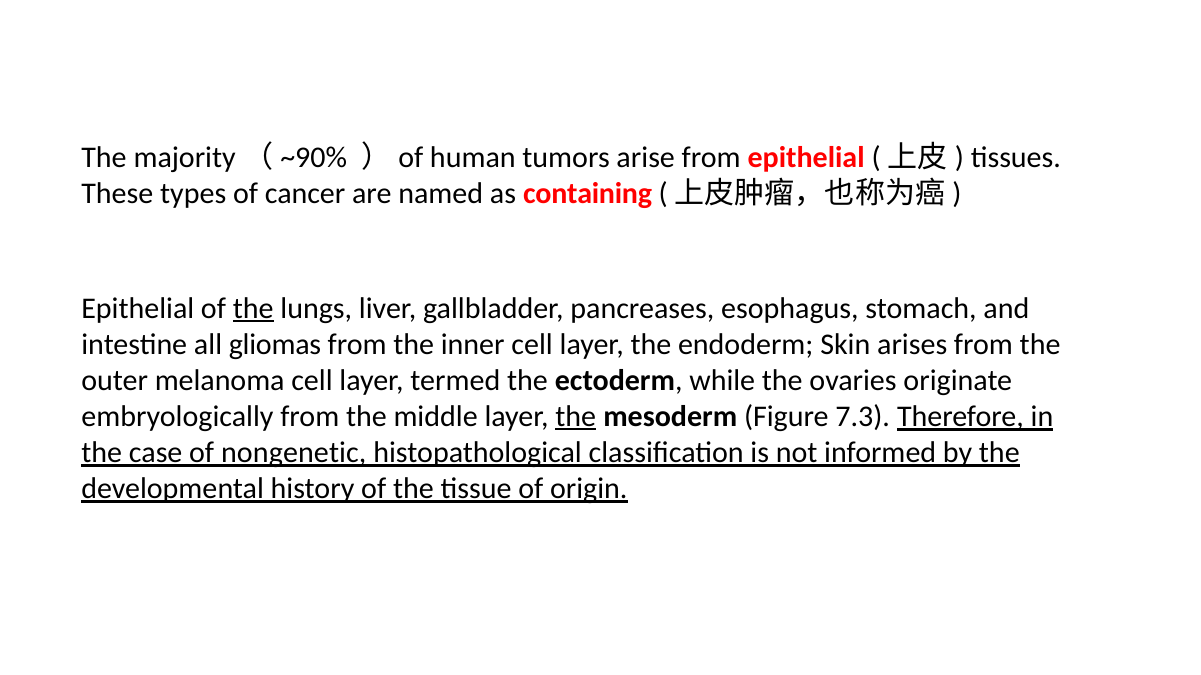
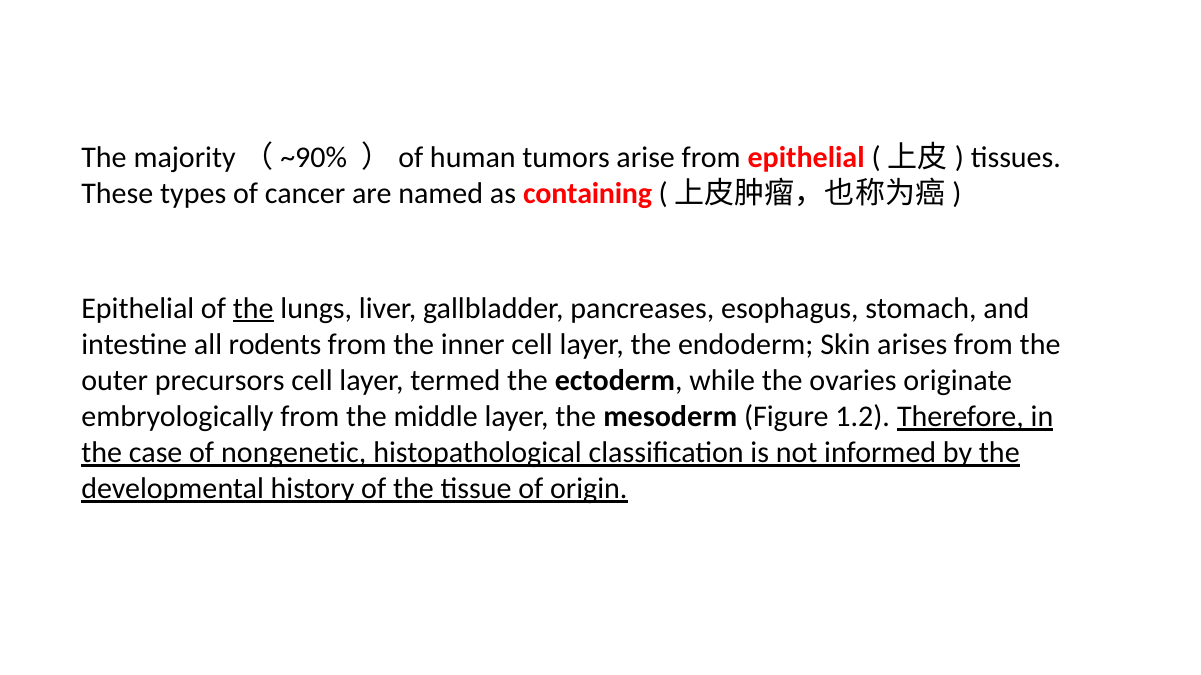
gliomas: gliomas -> rodents (275, 345)
melanoma: melanoma -> precursors (220, 381)
the underline: present -> none (576, 417)
7.3: 7.3 -> 1.2 (863, 417)
